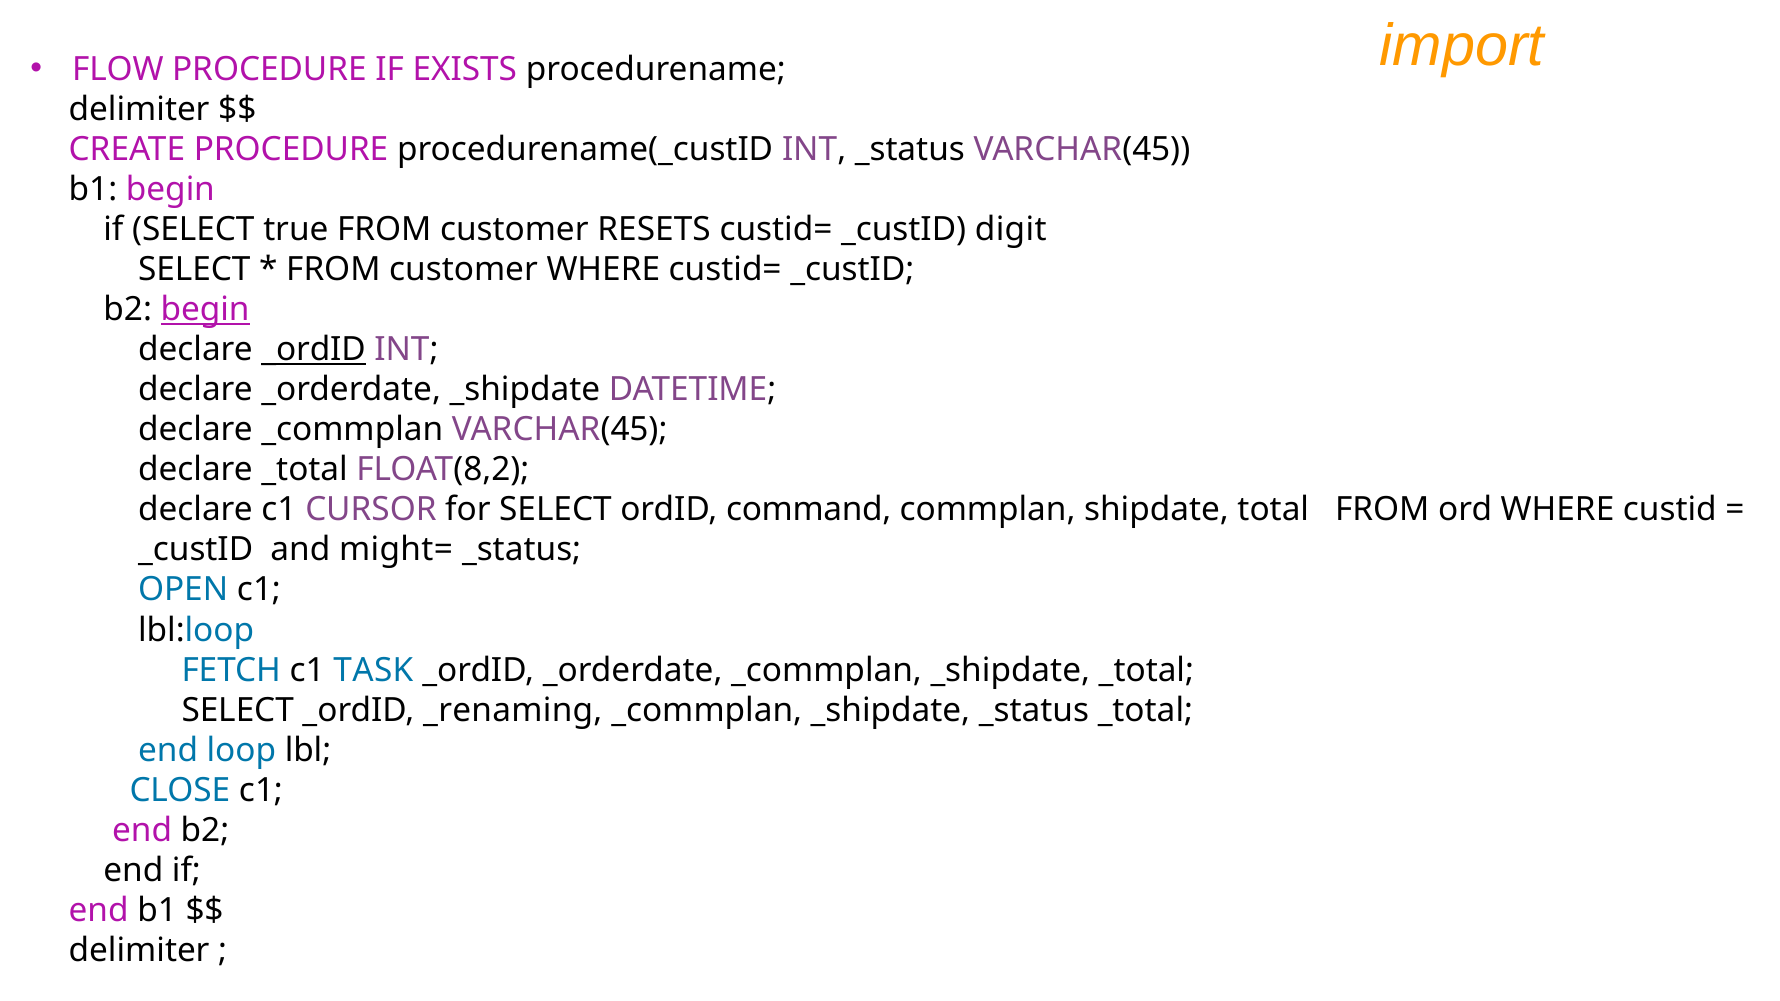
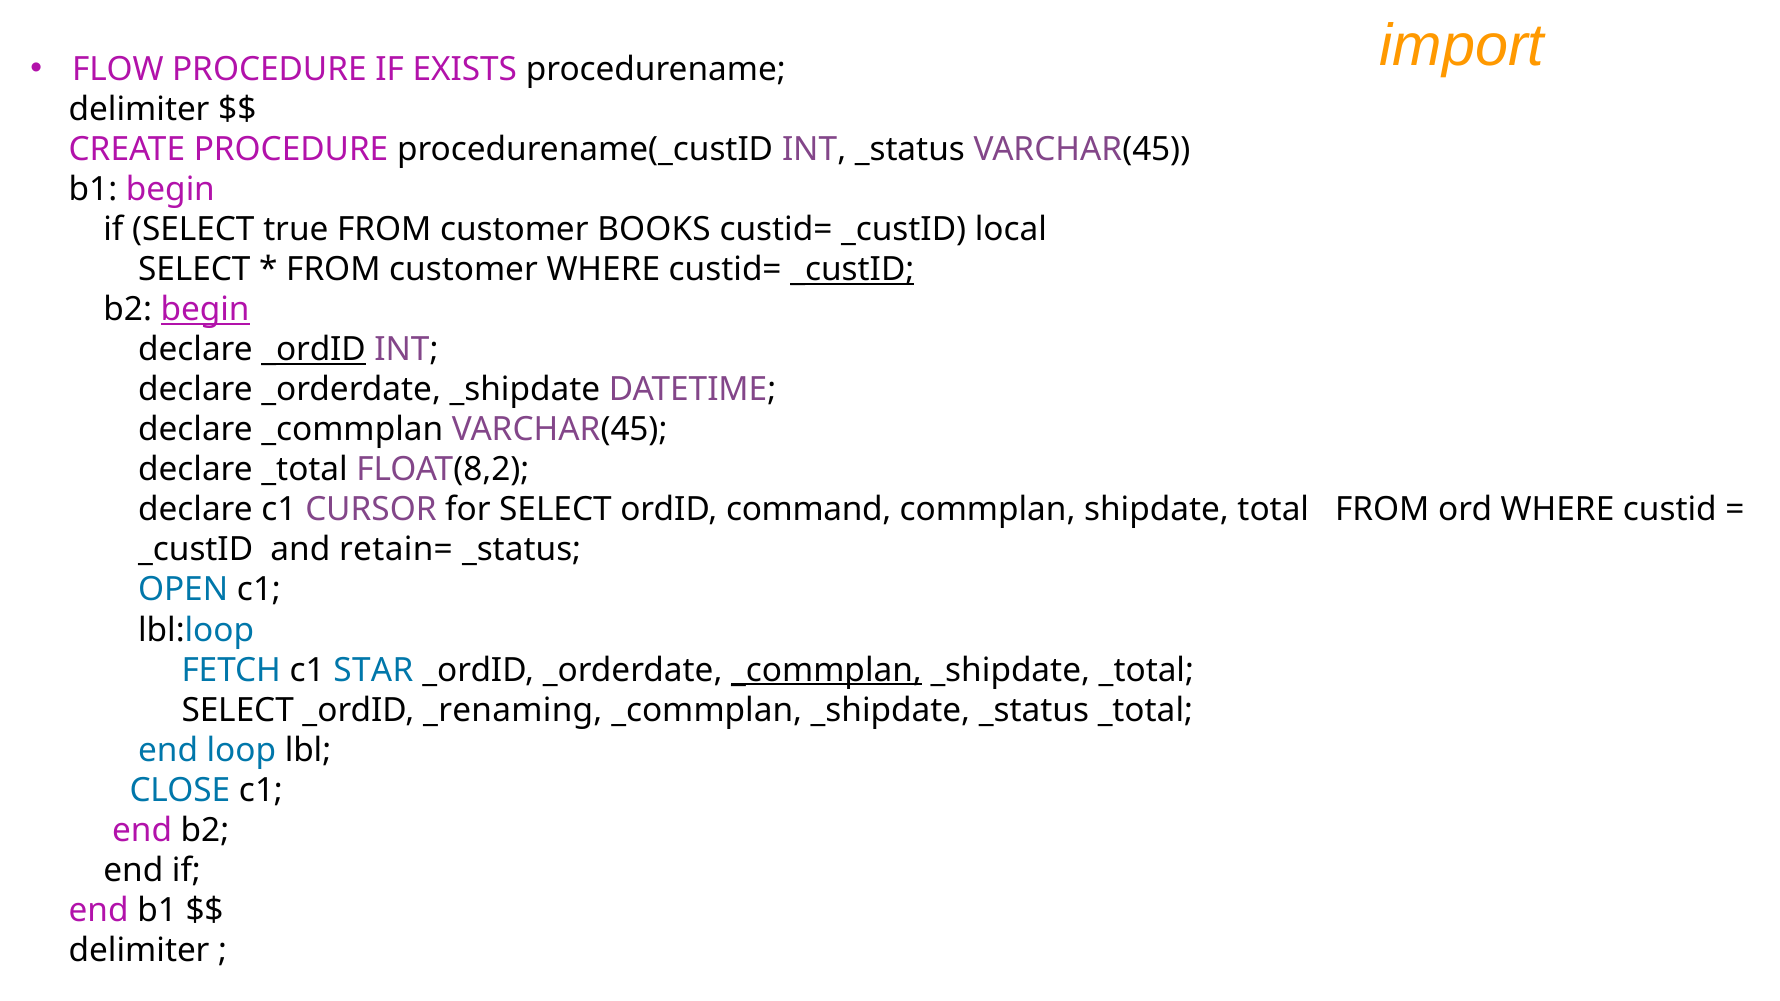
RESETS: RESETS -> BOOKS (654, 230)
digit: digit -> local (1011, 230)
_custID underline: none -> present (852, 270)
might=: might= -> retain= (396, 550)
TASK: TASK -> STAR (373, 670)
_commplan underline: none -> present (826, 670)
